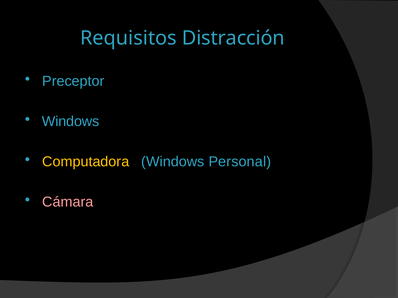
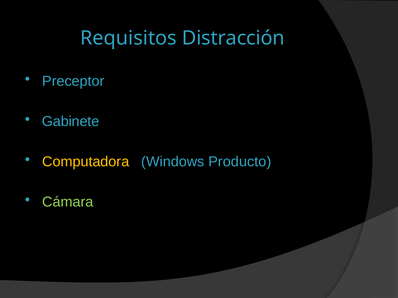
Windows: Windows -> Gabinete (71, 122)
Personal: Personal -> Producto (240, 162)
Cámara colour: pink -> light green (68, 202)
